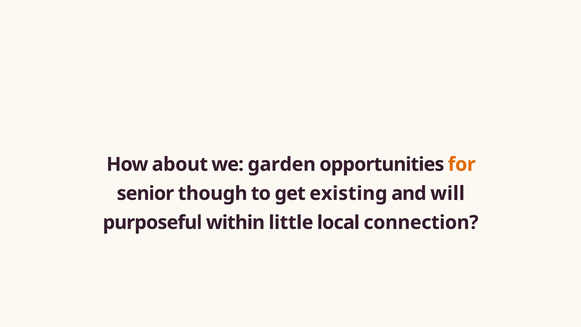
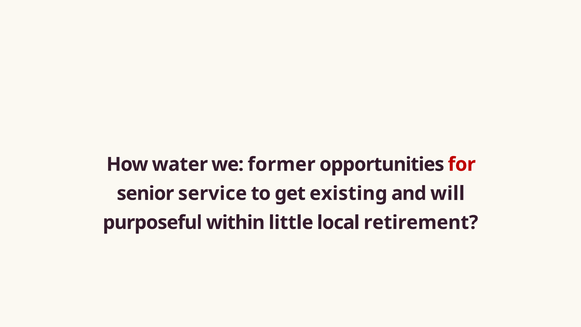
about: about -> water (180, 164)
garden: garden -> former (282, 164)
for colour: orange -> red (462, 164)
though: though -> service (212, 193)
connection: connection -> retirement (421, 222)
